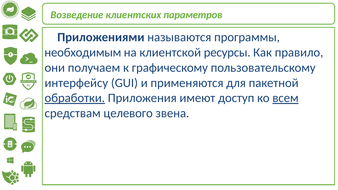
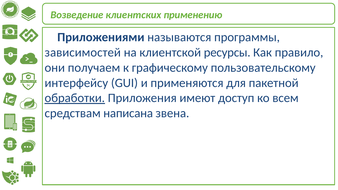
параметров: параметров -> применению (193, 15)
необходимым: необходимым -> зависимостей (83, 52)
всем underline: present -> none (285, 98)
целевого: целевого -> написана (128, 113)
